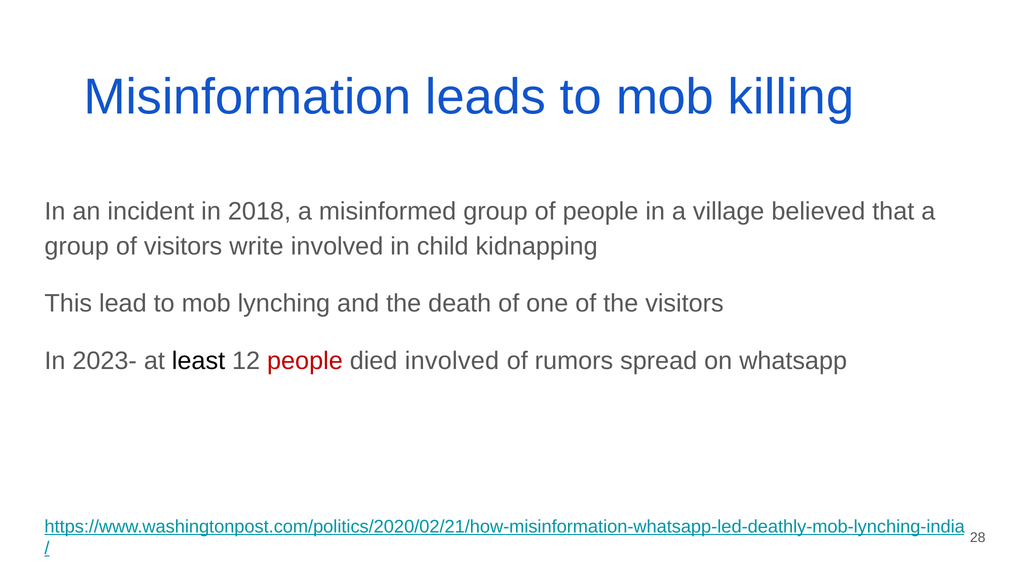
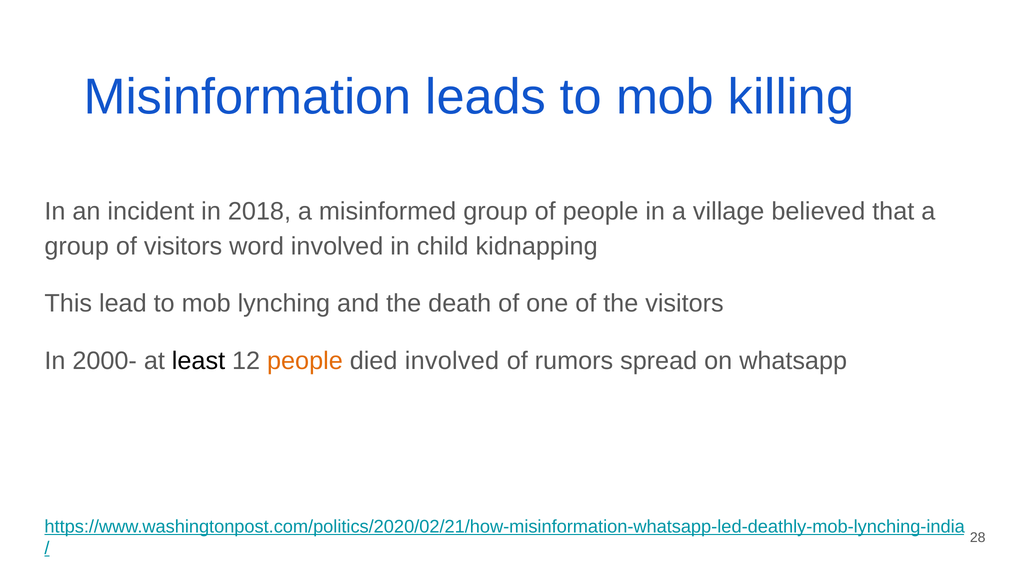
write: write -> word (257, 246)
2023-: 2023- -> 2000- (105, 361)
people colour: red -> orange (305, 361)
